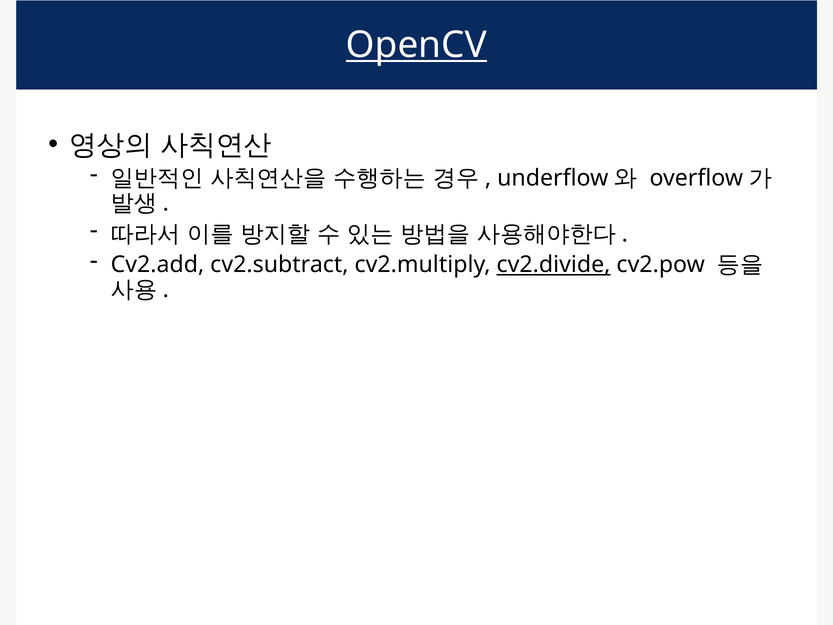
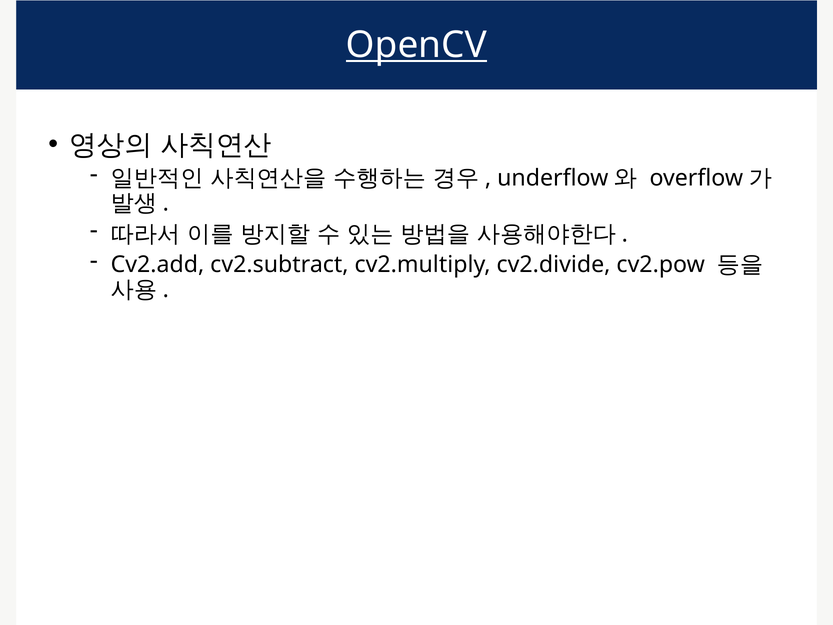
cv2.divide underline: present -> none (554, 265)
